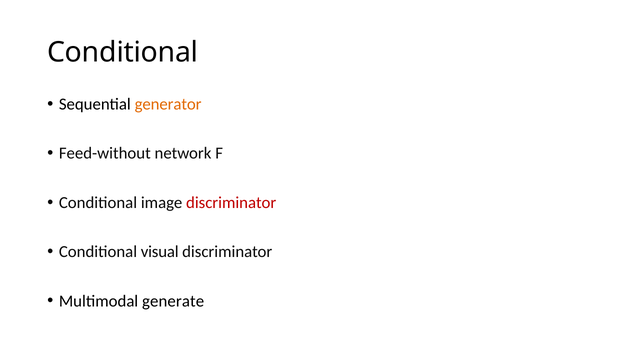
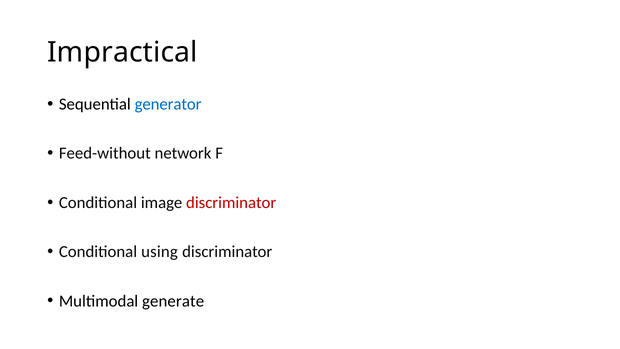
Conditional: Conditional -> Impractical (122, 52)
generator colour: orange -> blue (168, 104)
visual: visual -> using (160, 252)
